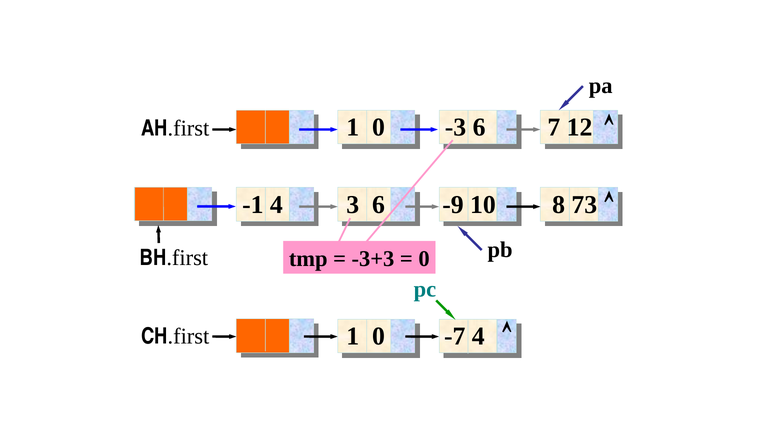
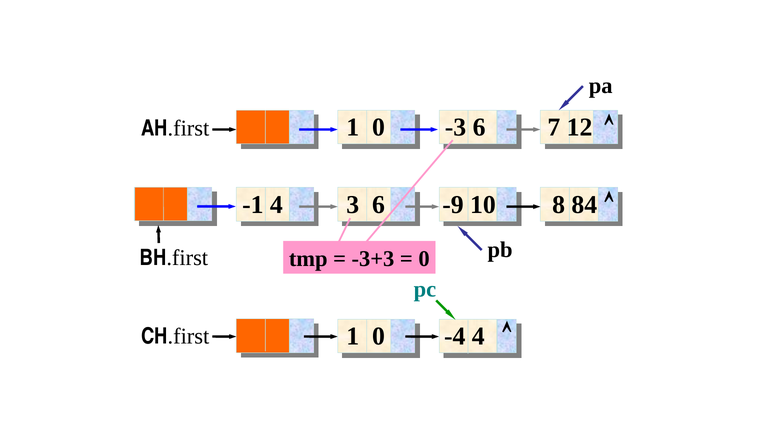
73: 73 -> 84 (584, 205)
-7: -7 -> -4 (455, 337)
